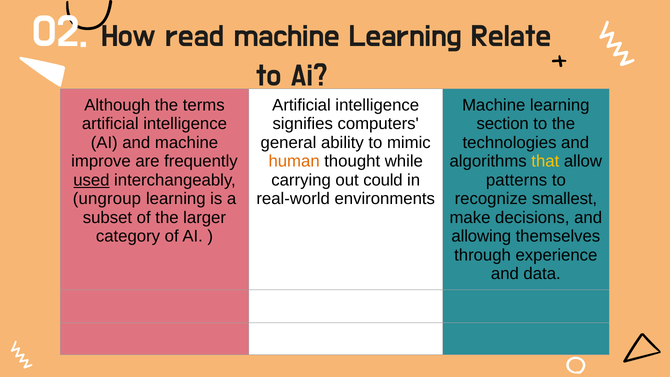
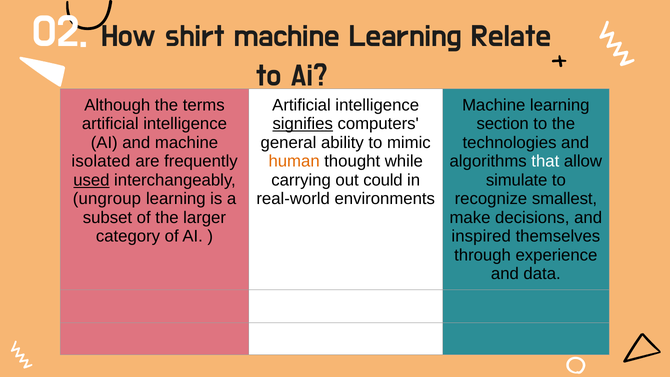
read: read -> shirt (195, 36)
signifies underline: none -> present (303, 124)
improve: improve -> isolated (101, 161)
that colour: yellow -> white (545, 161)
patterns: patterns -> simulate (517, 180)
allowing: allowing -> inspired (481, 236)
